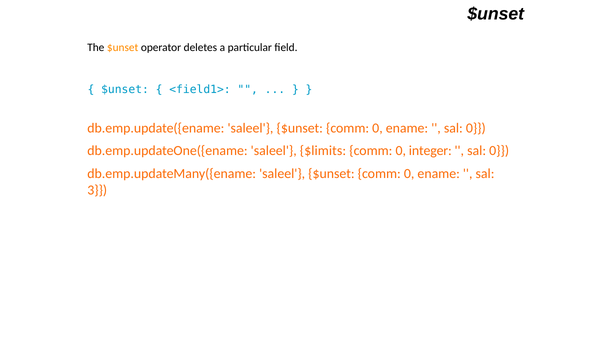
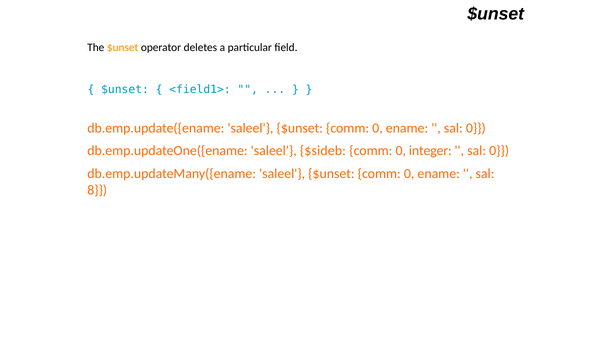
$limits: $limits -> $sideb (323, 151)
3: 3 -> 8 (97, 190)
